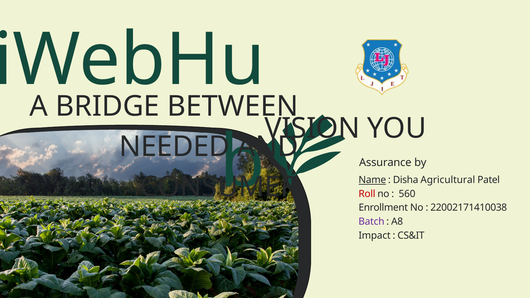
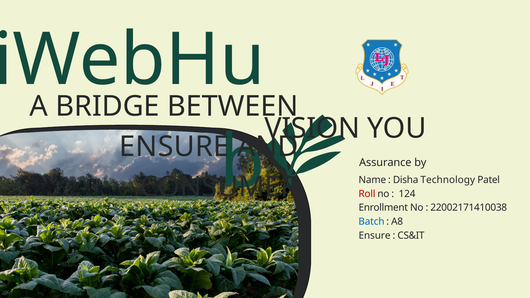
NEEDED: NEEDED -> ENSURE (174, 147)
Name underline: present -> none (372, 180)
Agricultural: Agricultural -> Technology (448, 180)
560: 560 -> 124 (407, 194)
Batch colour: purple -> blue (371, 222)
Impact: Impact -> Ensure (375, 236)
